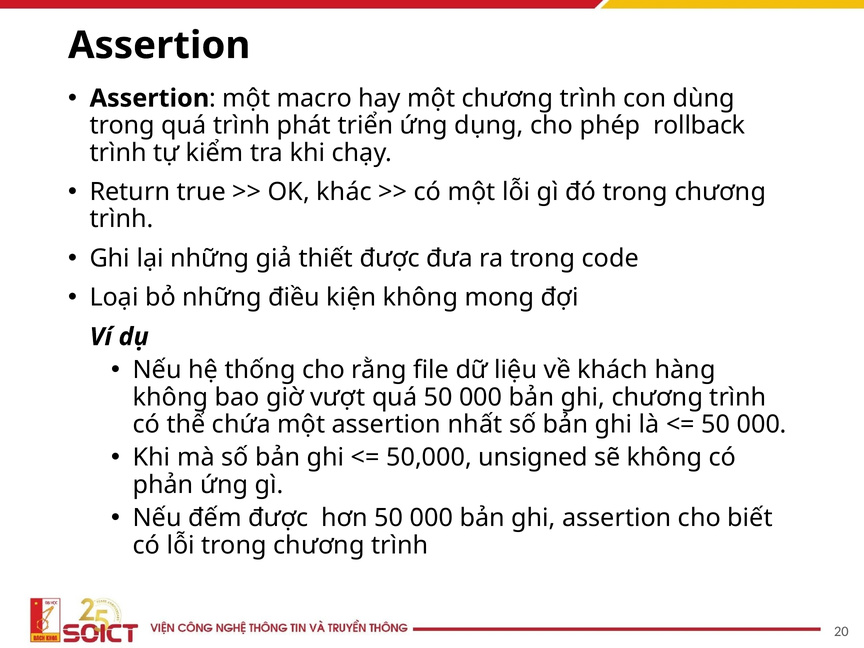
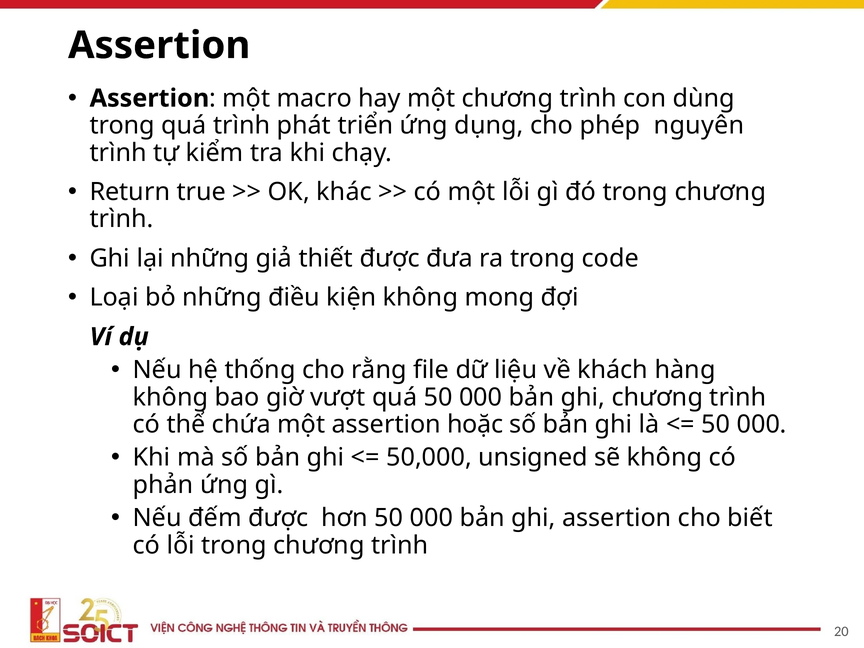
rollback: rollback -> nguyên (699, 126)
nhất: nhất -> hoặc (475, 424)
